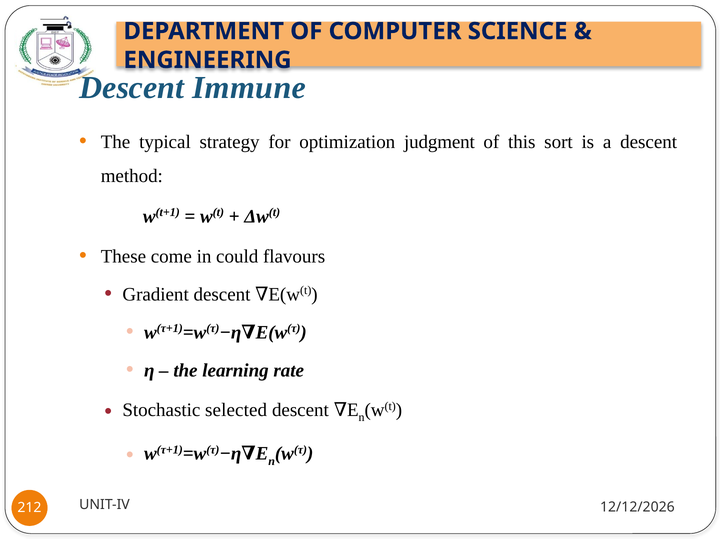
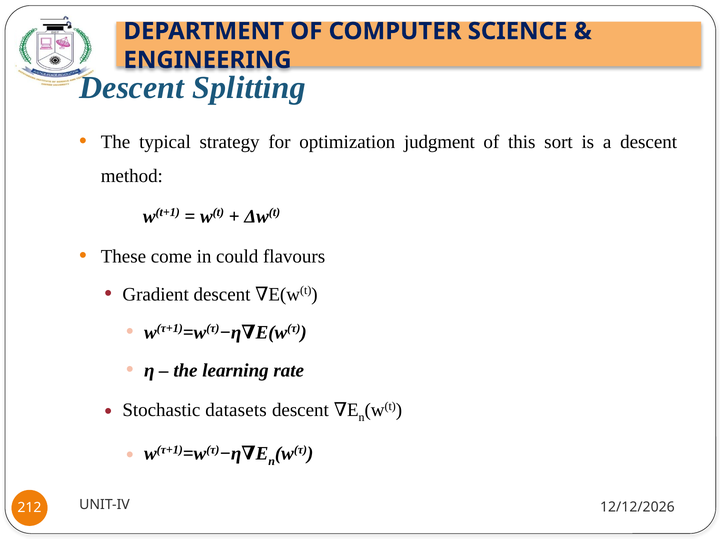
Immune: Immune -> Splitting (249, 88)
selected: selected -> datasets (236, 410)
